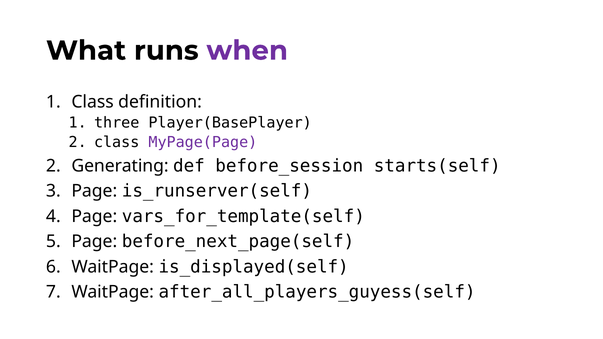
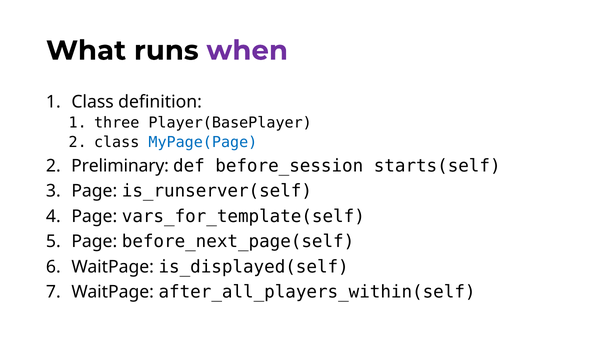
MyPage(Page colour: purple -> blue (203, 142)
Generating: Generating -> Preliminary (120, 166)
after_all_players_guyess(self: after_all_players_guyess(self -> after_all_players_within(self (317, 292)
